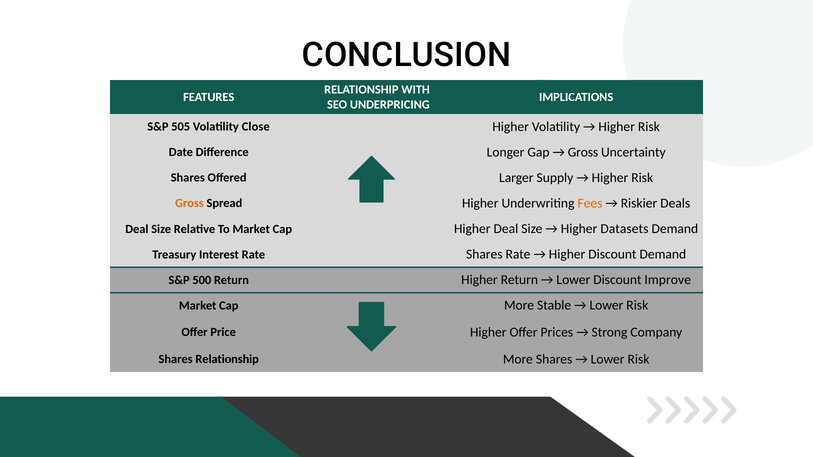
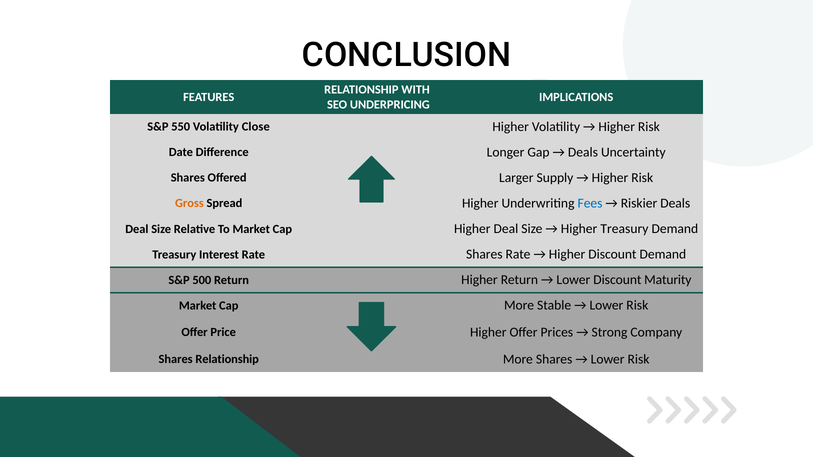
505: 505 -> 550 (181, 127)
Gross: Gross -> Deals (583, 152)
Fees colour: orange -> blue (590, 203)
Higher Datasets: Datasets -> Treasury (624, 229)
Improve: Improve -> Maturity (668, 280)
